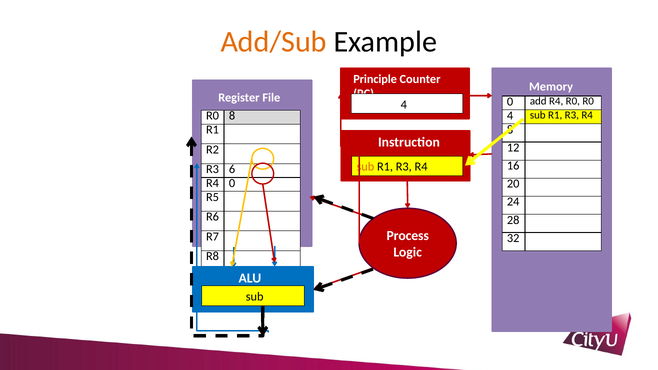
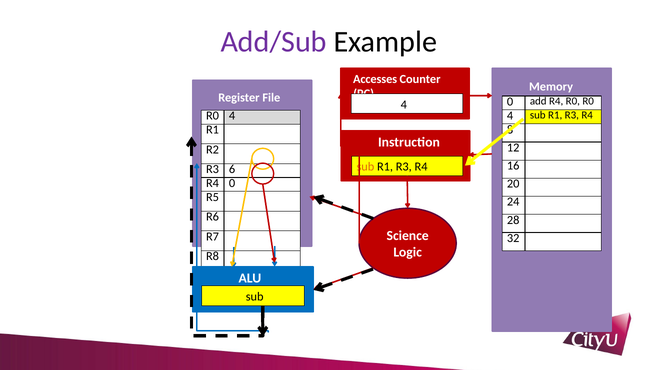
Add/Sub colour: orange -> purple (274, 42)
Principle: Principle -> Accesses (375, 79)
8: 8 -> 4 (232, 116)
Process: Process -> Science (408, 236)
